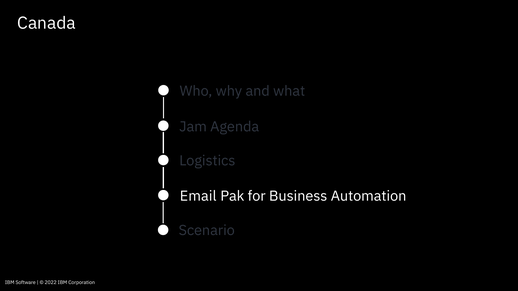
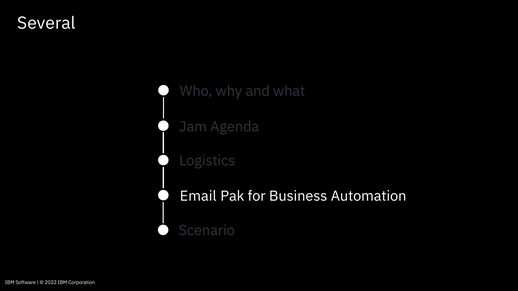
Canada: Canada -> Several (46, 23)
